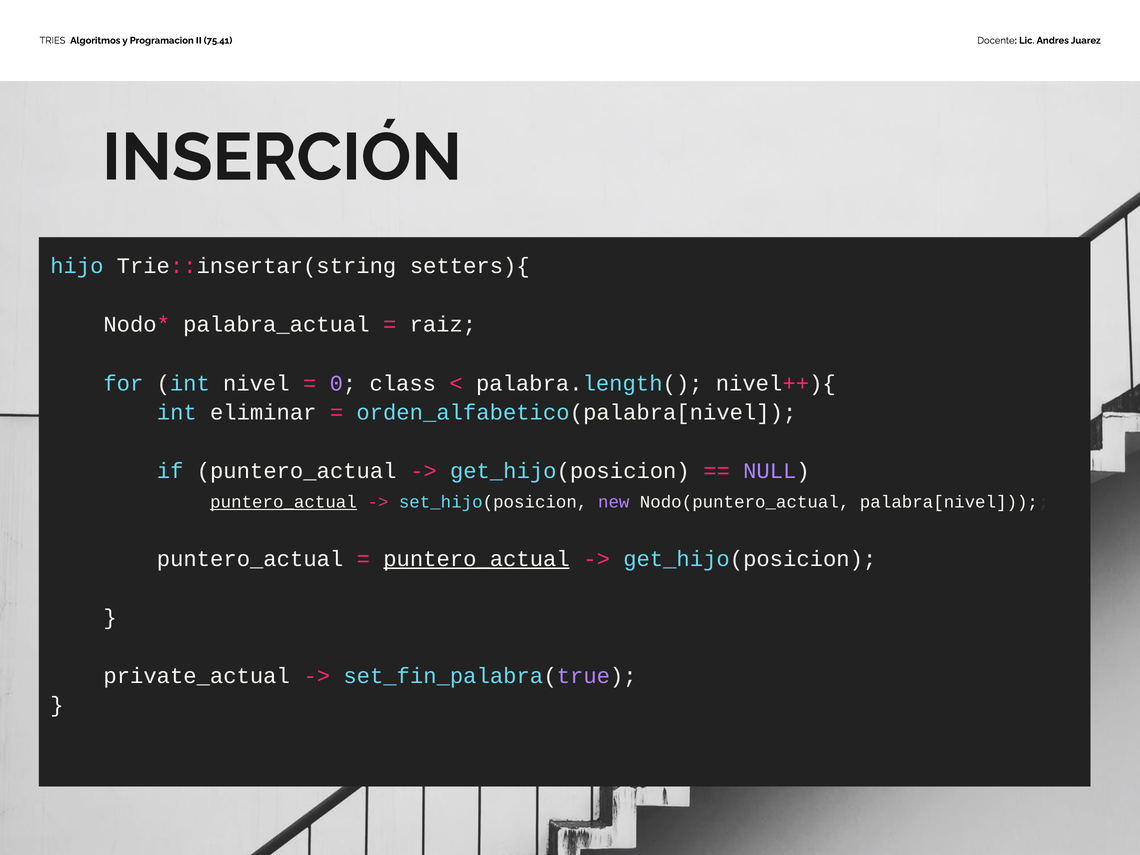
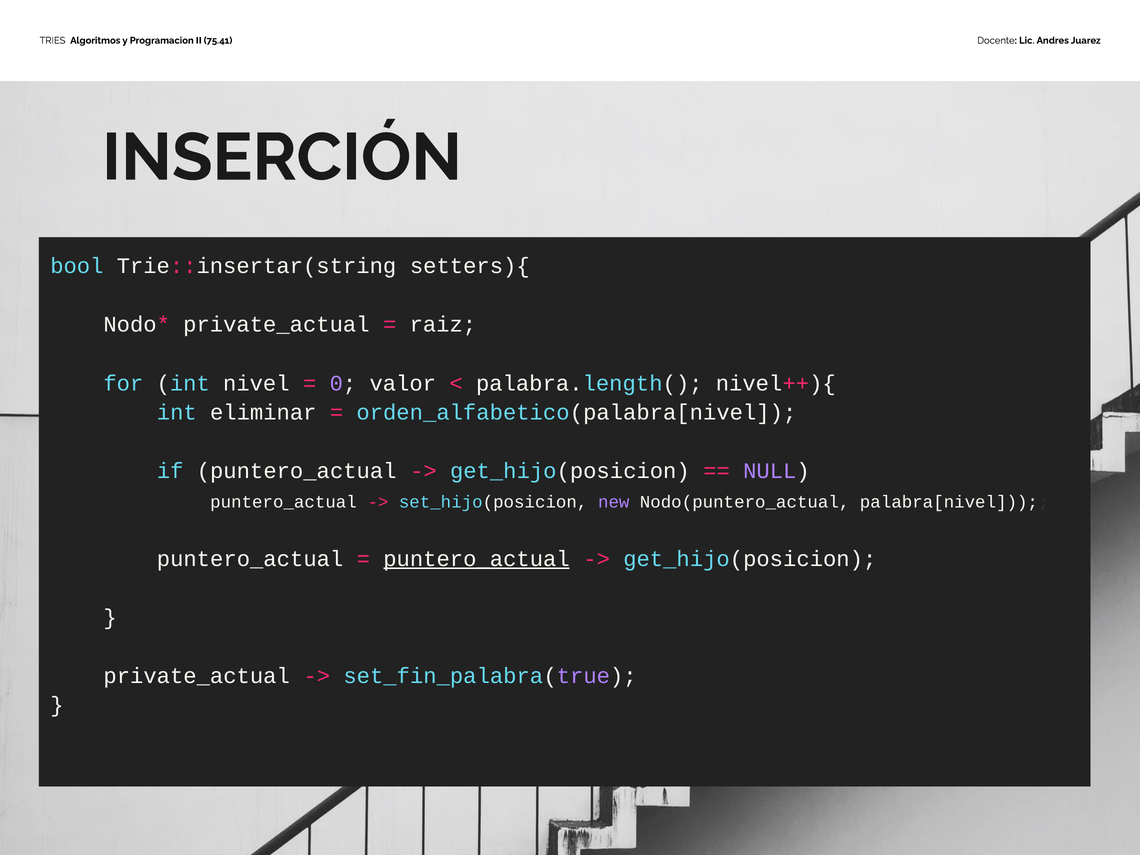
hijo: hijo -> bool (77, 266)
palabra_actual: palabra_actual -> private_actual (276, 325)
class: class -> valor (403, 383)
puntero_actual underline: present -> none (283, 502)
